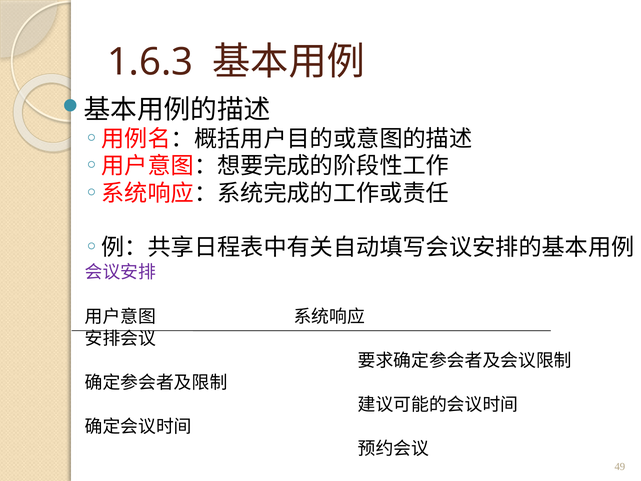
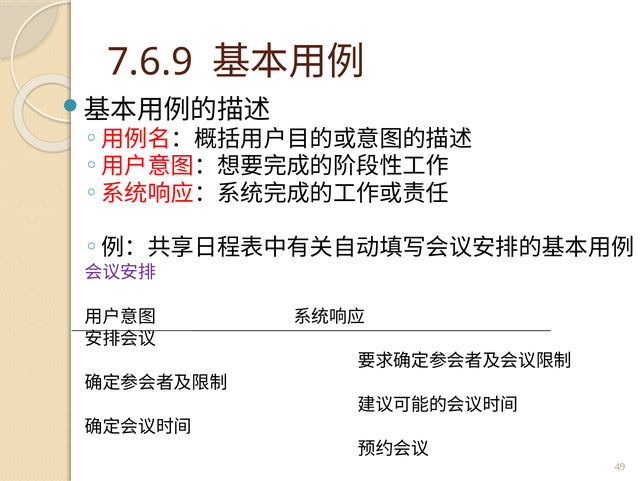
1.6.3: 1.6.3 -> 7.6.9 (150, 62)
